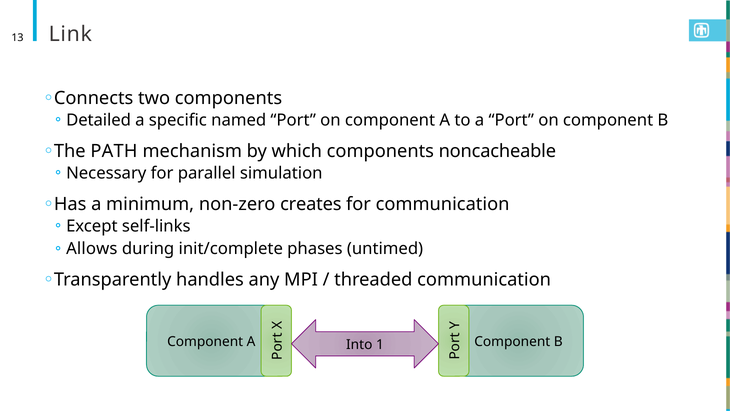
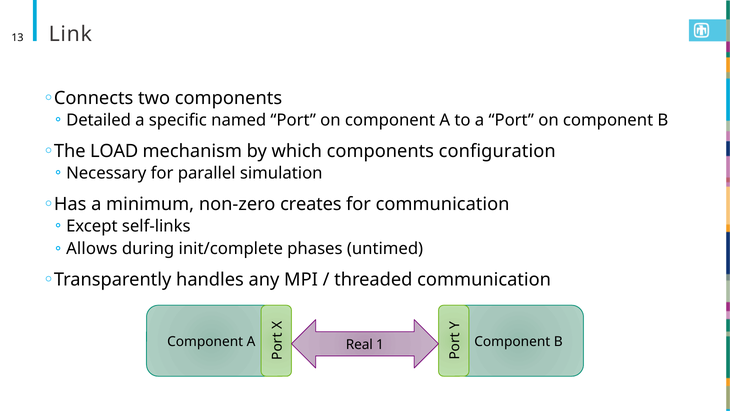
PATH: PATH -> LOAD (114, 151)
noncacheable: noncacheable -> configuration (497, 151)
Into: Into -> Real (359, 344)
